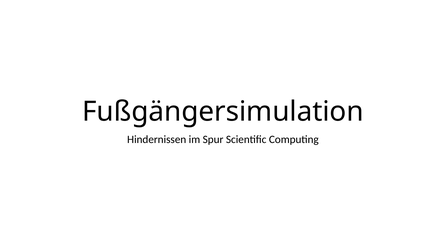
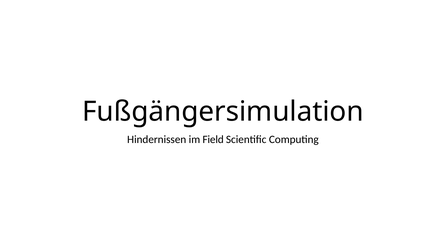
Spur: Spur -> Field (213, 139)
